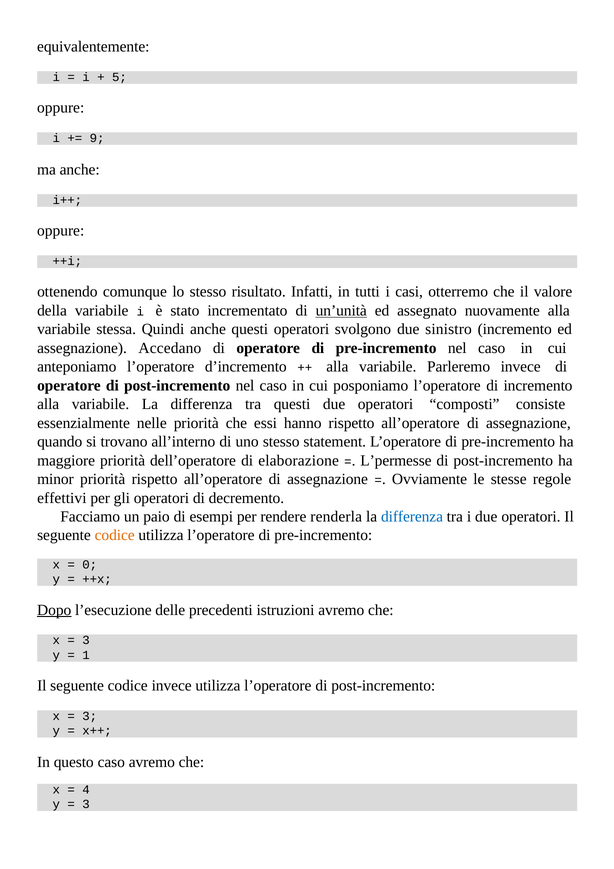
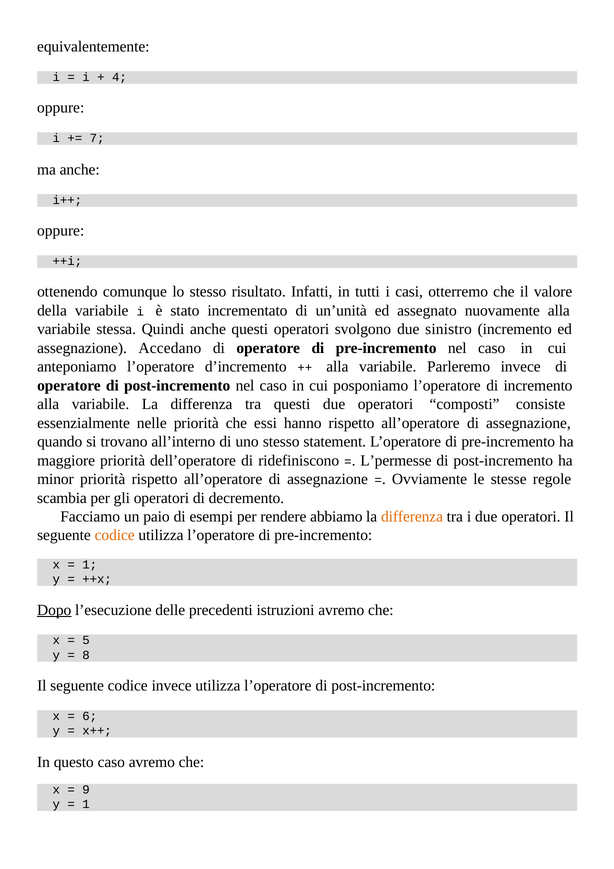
5: 5 -> 4 (119, 77)
9: 9 -> 7 (97, 138)
un’unità underline: present -> none (341, 311)
elaborazione: elaborazione -> ridefiniscono (299, 461)
effettivi: effettivi -> scambia (62, 498)
renderla: renderla -> abbiamo (336, 517)
differenza colour: blue -> orange (412, 517)
0: 0 -> 1 (90, 564)
3: 3 -> 5 (86, 640)
1: 1 -> 8 (86, 655)
3: 3 -> 6 (90, 716)
4: 4 -> 9 (86, 790)
3: 3 -> 1 (86, 804)
